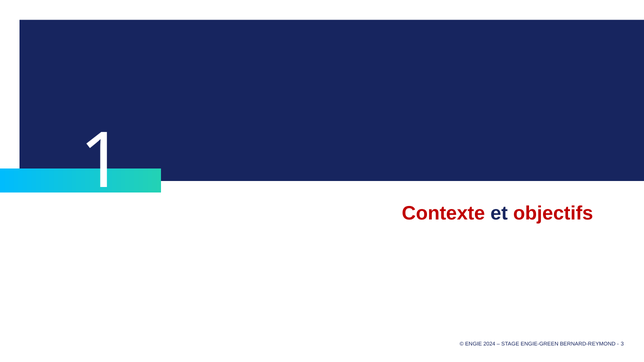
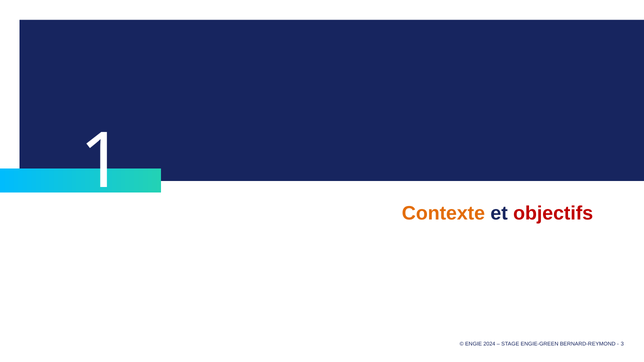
Contexte colour: red -> orange (443, 214)
